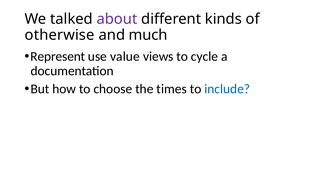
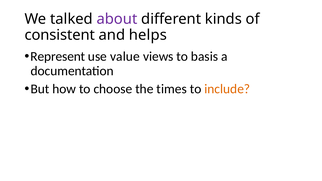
otherwise: otherwise -> consistent (60, 35)
much: much -> helps (148, 35)
cycle: cycle -> basis (205, 57)
include colour: blue -> orange (227, 89)
